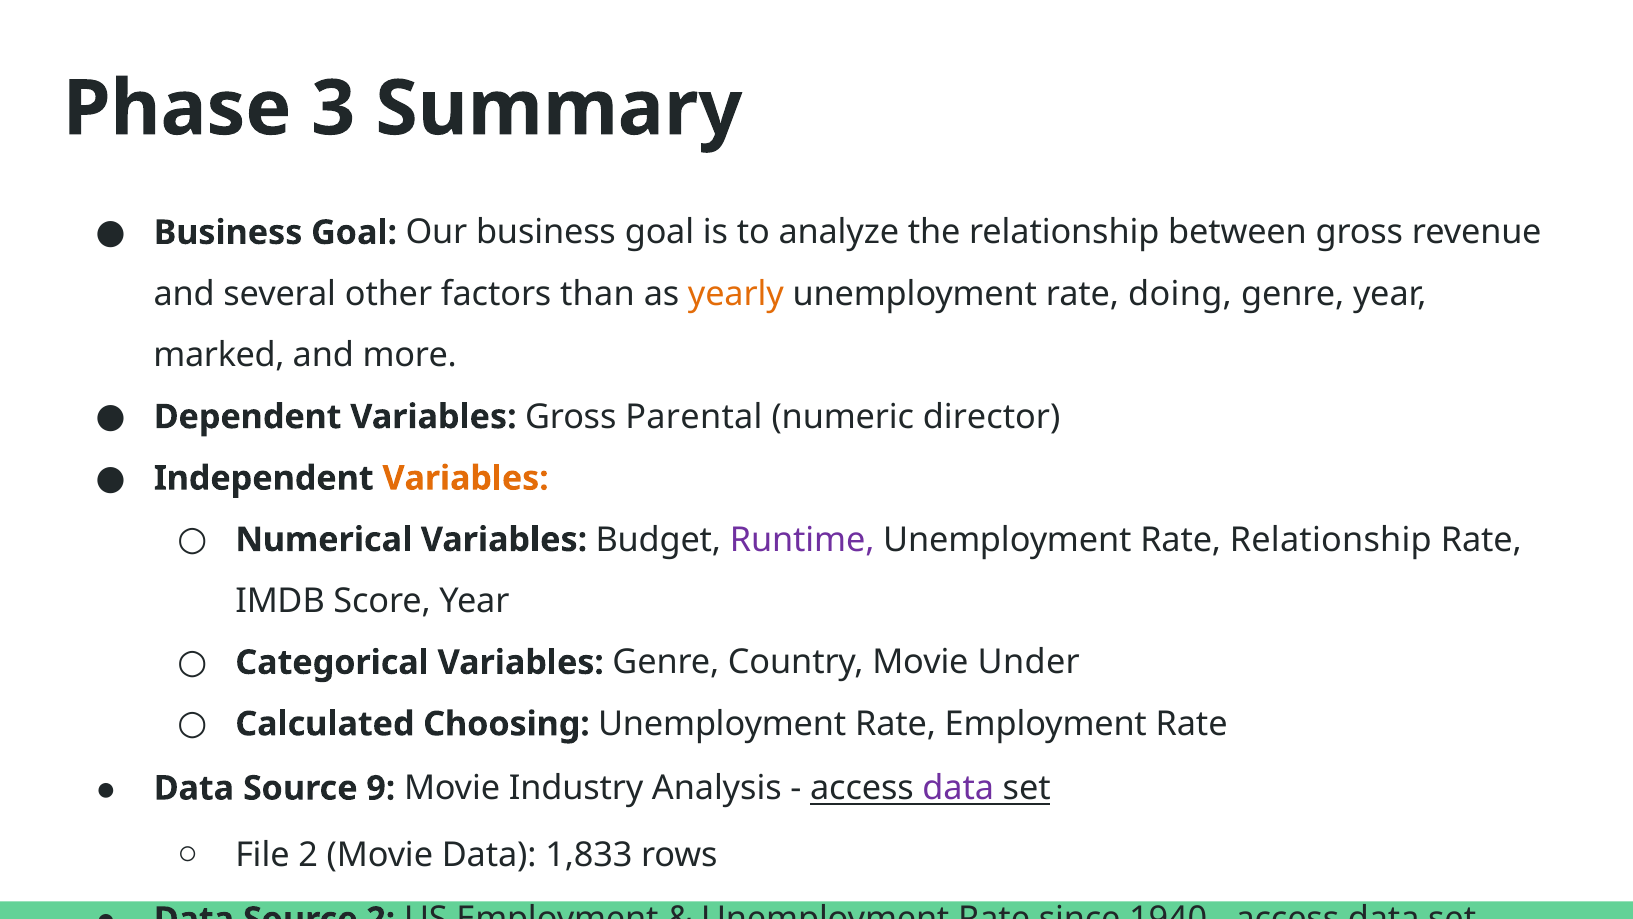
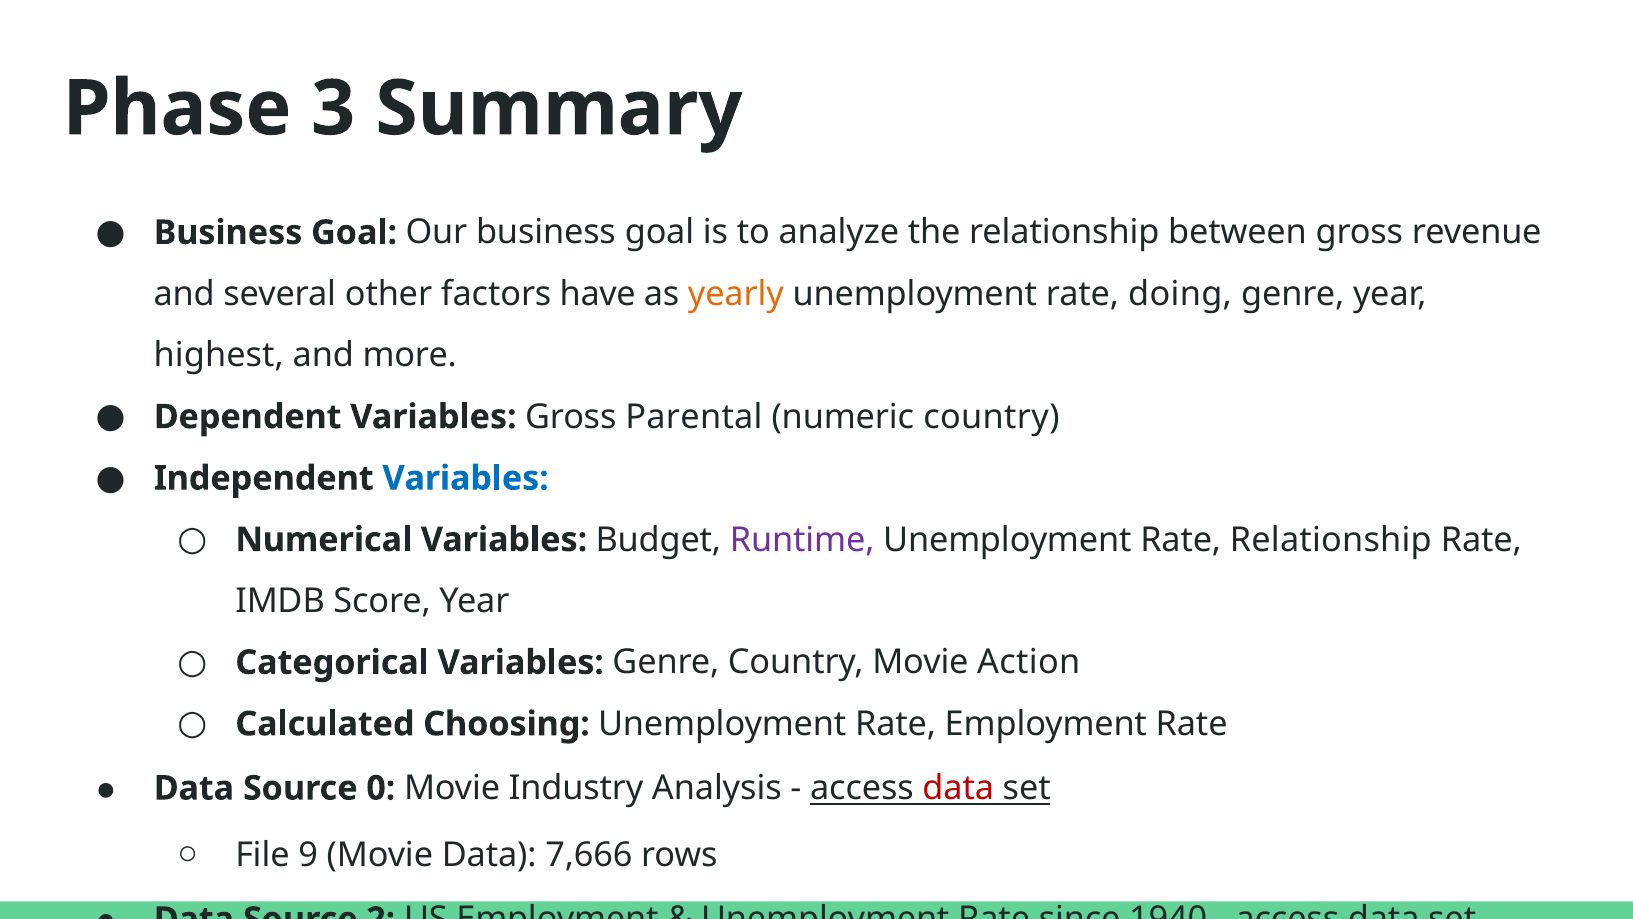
than: than -> have (598, 294)
marked: marked -> highest (219, 355)
numeric director: director -> country (991, 417)
Variables colour: orange -> blue (466, 478)
Under: Under -> Action (1029, 662)
9: 9 -> 0 (381, 788)
data colour: purple -> red (958, 788)
File 2: 2 -> 9 (308, 855)
1,833: 1,833 -> 7,666 (589, 855)
